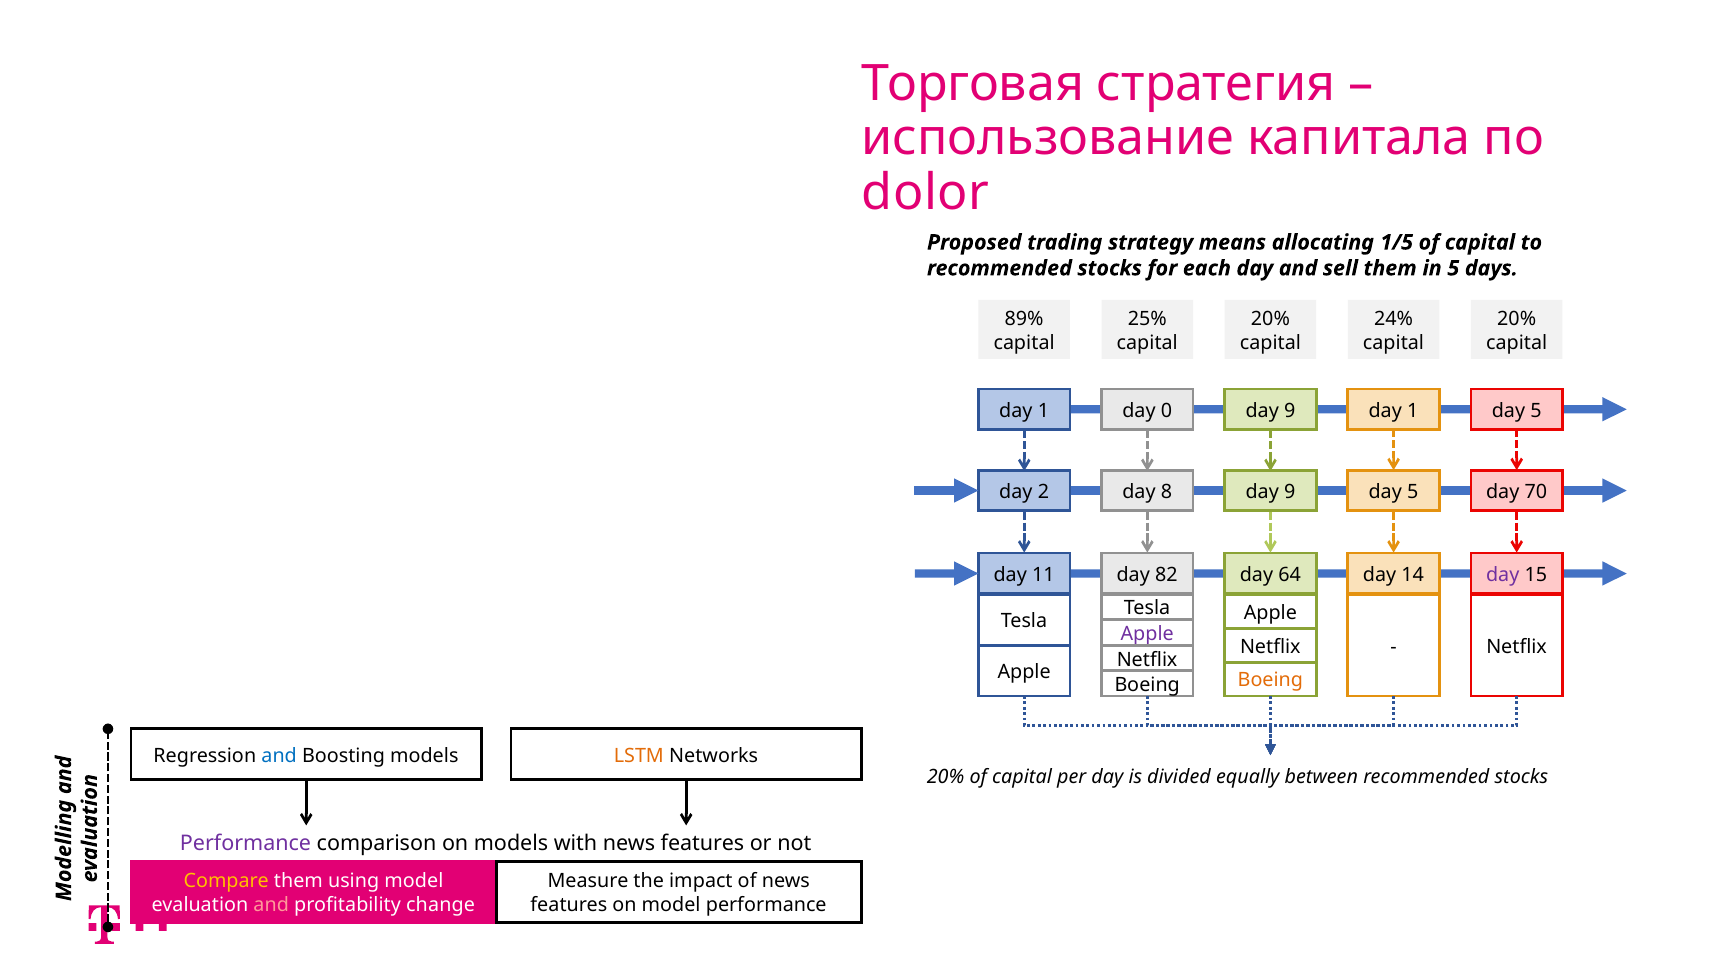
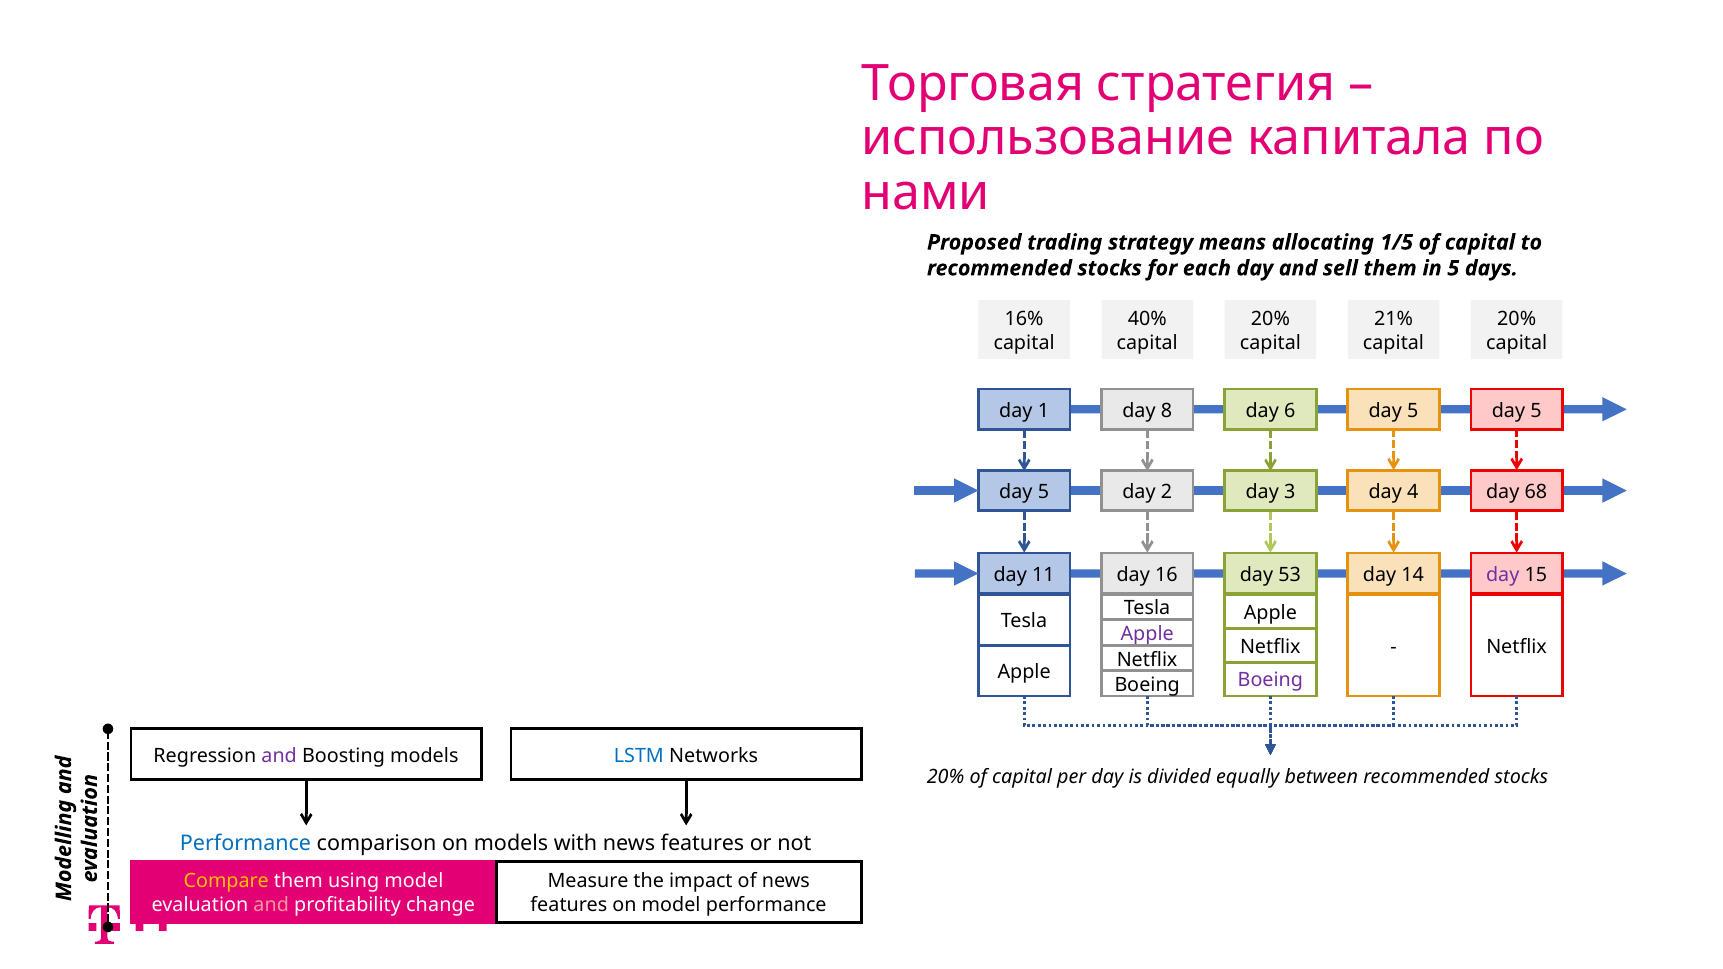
dolor: dolor -> нами (926, 193)
89%: 89% -> 16% (1024, 319)
25%: 25% -> 40% (1147, 319)
24%: 24% -> 21% (1394, 319)
0: 0 -> 8 (1167, 411)
9: 9 -> 6 (1290, 411)
1: 1 -> 5 (1413, 411)
2: 2 -> 5 (1043, 492)
8: 8 -> 2 (1167, 492)
9: 9 -> 3 (1290, 492)
5: 5 -> 4 (1413, 492)
70: 70 -> 68 (1536, 492)
82: 82 -> 16 (1166, 575)
64: 64 -> 53 (1290, 575)
Boeing colour: orange -> purple (1270, 681)
and colour: blue -> purple (279, 756)
LSTM colour: orange -> blue (639, 756)
Performance colour: purple -> blue (246, 843)
